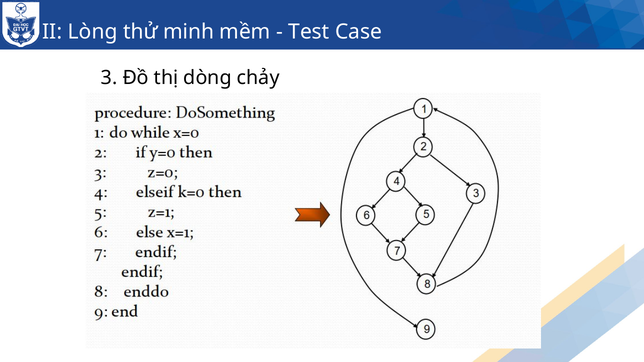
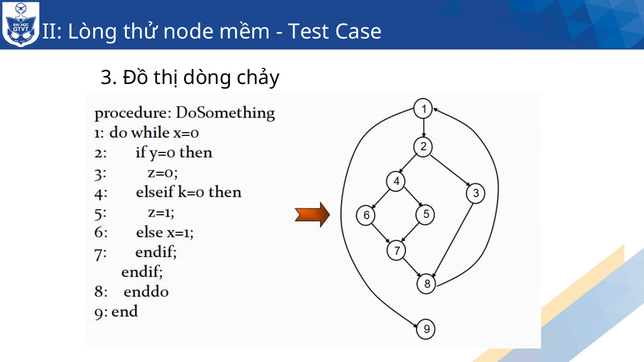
minh: minh -> node (189, 32)
